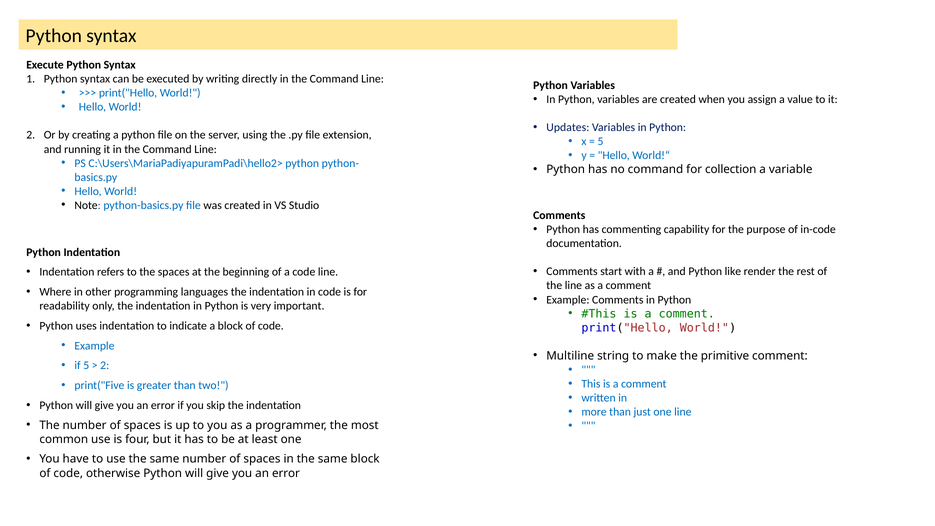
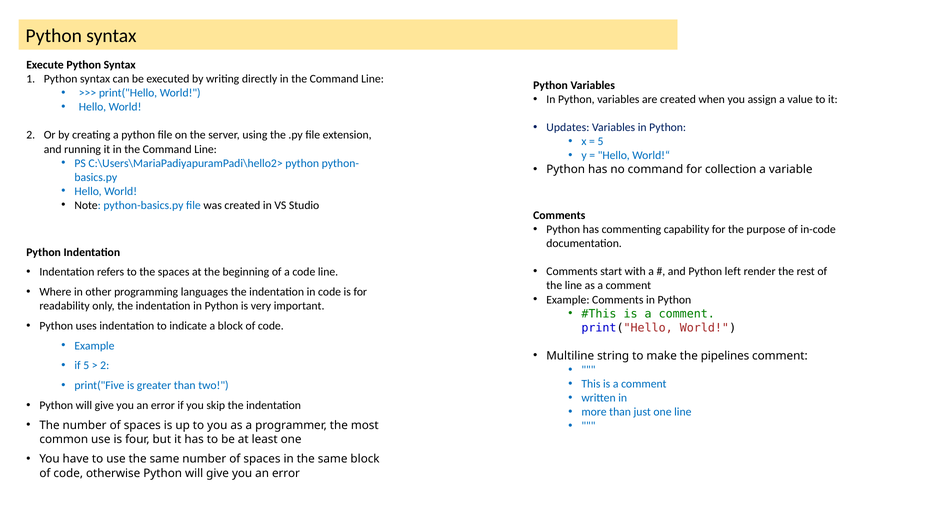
like: like -> left (733, 272)
primitive: primitive -> pipelines (725, 356)
